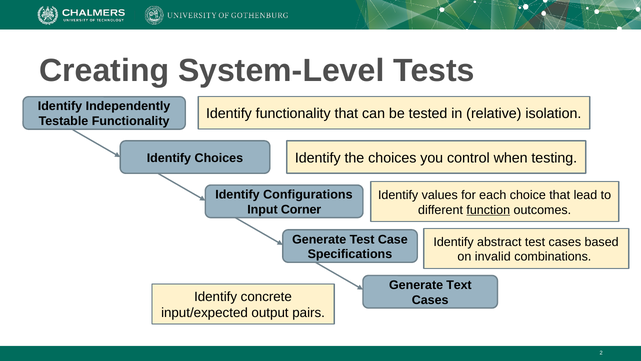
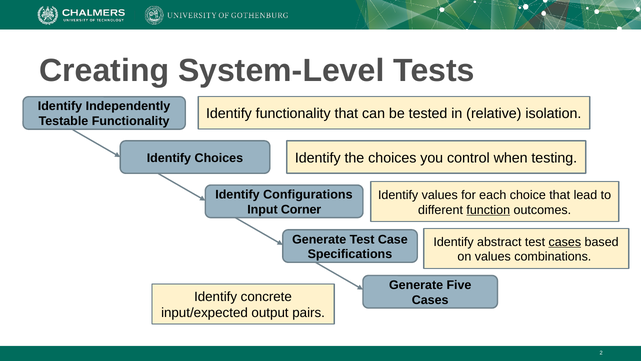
cases underline: none -> present (565, 242)
on invalid: invalid -> values (493, 257)
Text: Text -> Five (459, 285)
